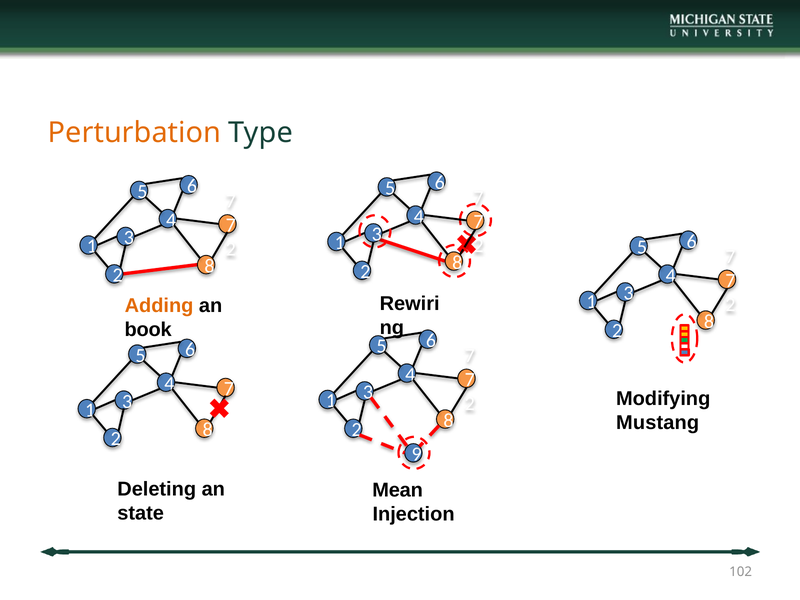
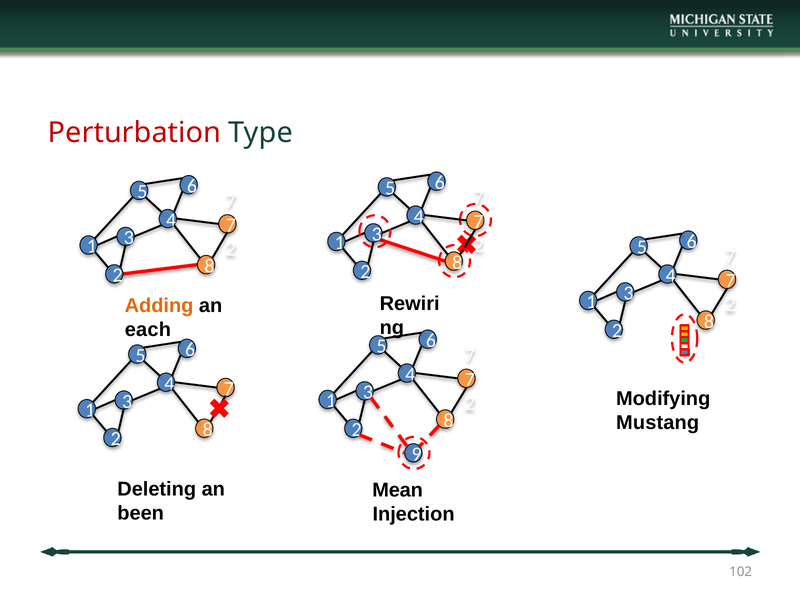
Perturbation colour: orange -> red (134, 133)
book: book -> each (148, 329)
state: state -> been (141, 513)
